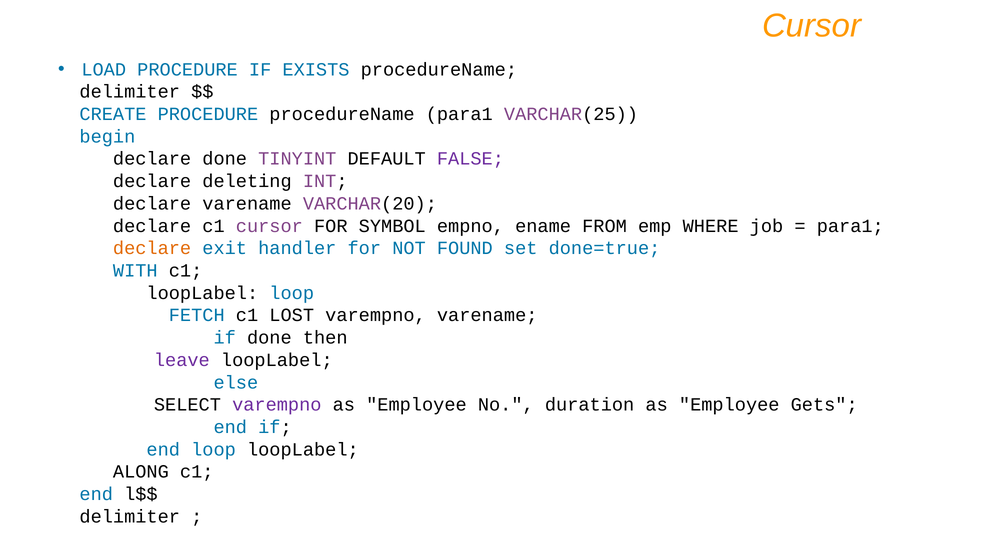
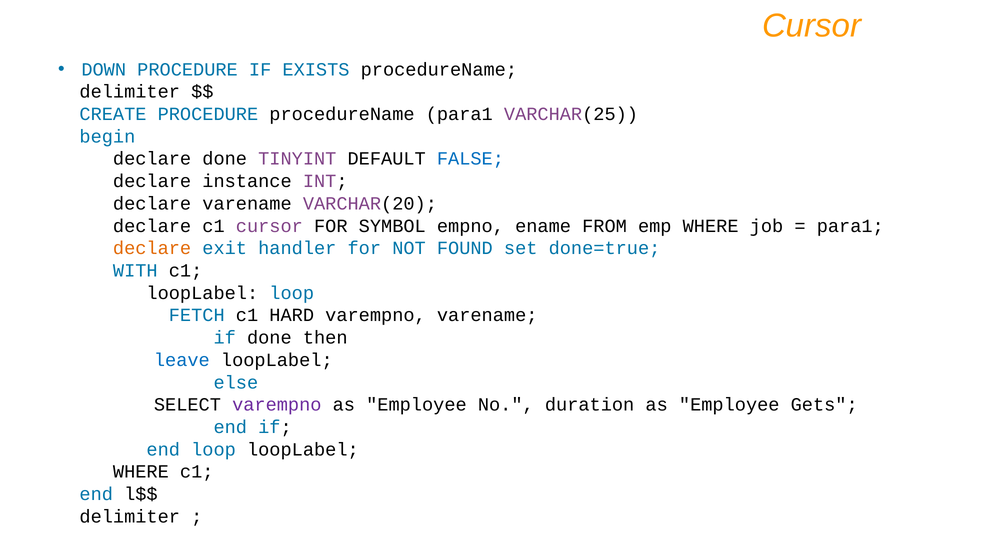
LOAD: LOAD -> DOWN (104, 69)
FALSE colour: purple -> blue (470, 159)
deleting: deleting -> instance (247, 181)
LOST: LOST -> HARD (292, 315)
leave colour: purple -> blue (182, 360)
ALONG: ALONG -> WHERE (141, 471)
